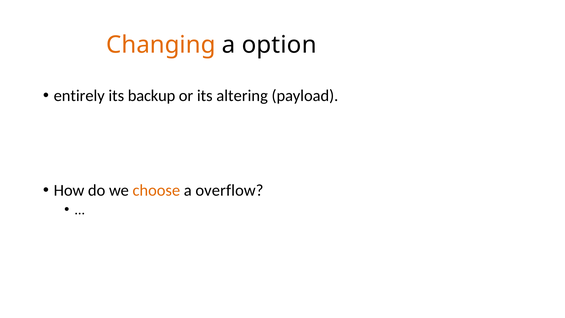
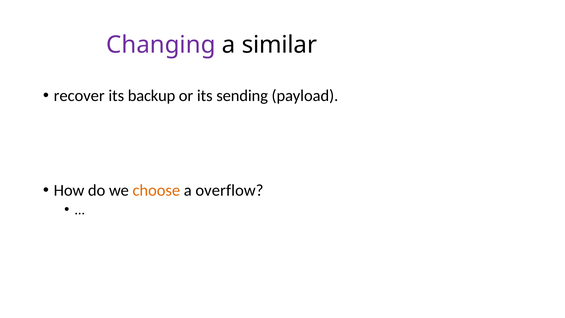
Changing colour: orange -> purple (161, 45)
option: option -> similar (279, 45)
entirely: entirely -> recover (79, 96)
altering: altering -> sending (242, 96)
